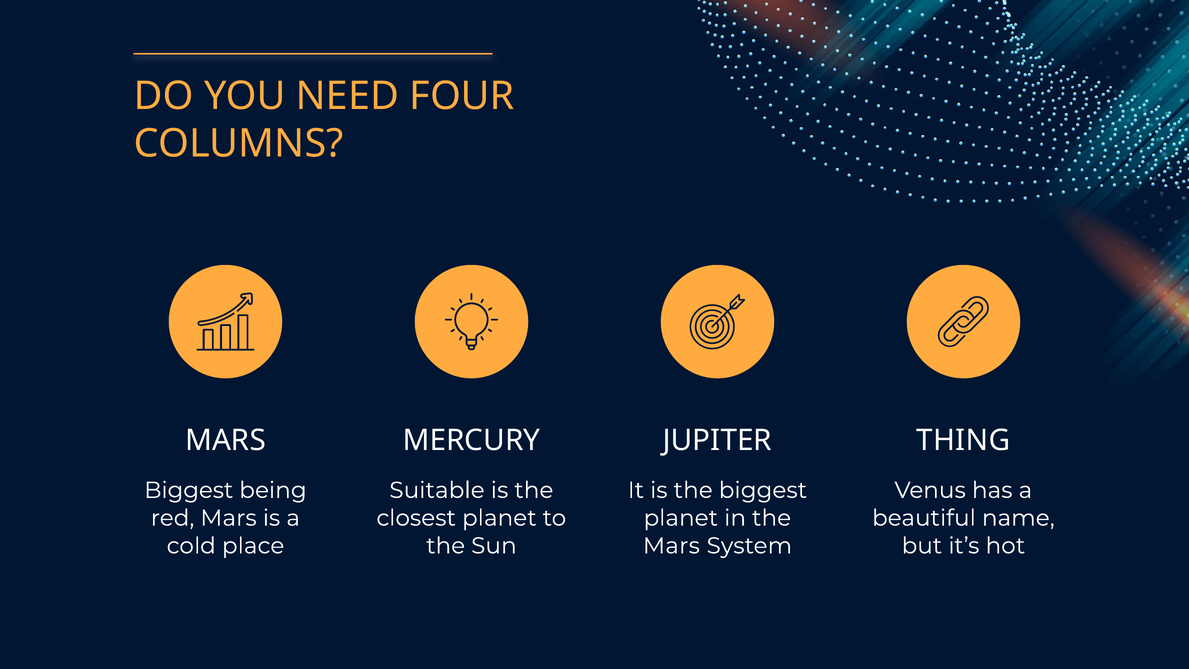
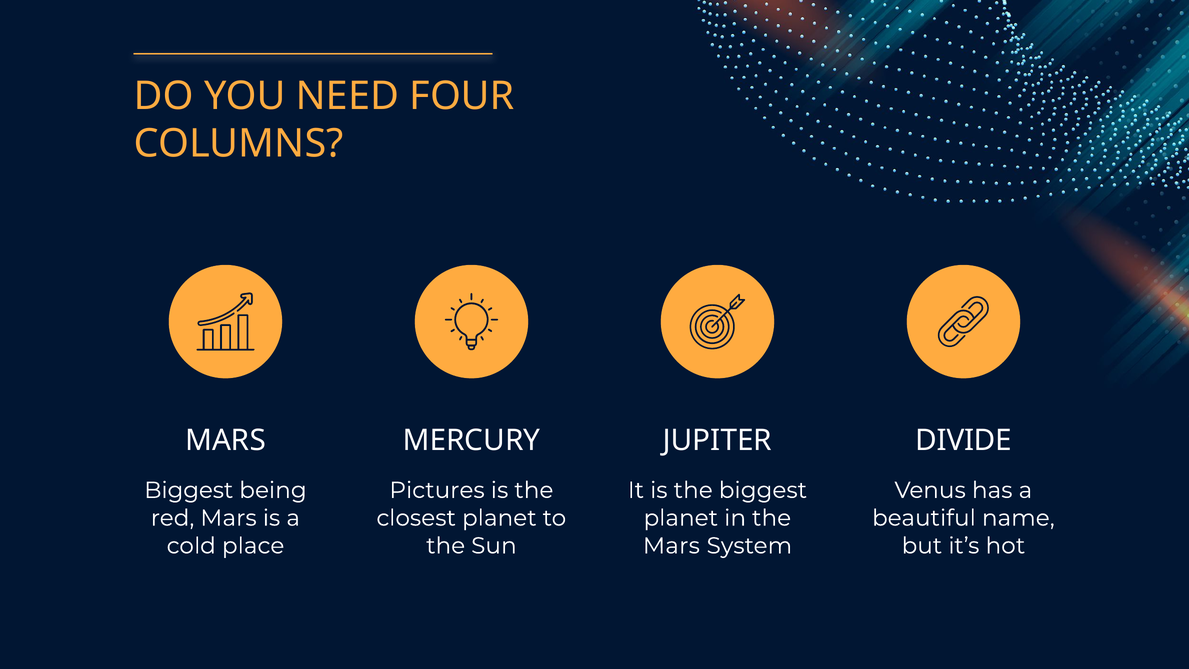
THING: THING -> DIVIDE (964, 441)
Suitable: Suitable -> Pictures (437, 490)
